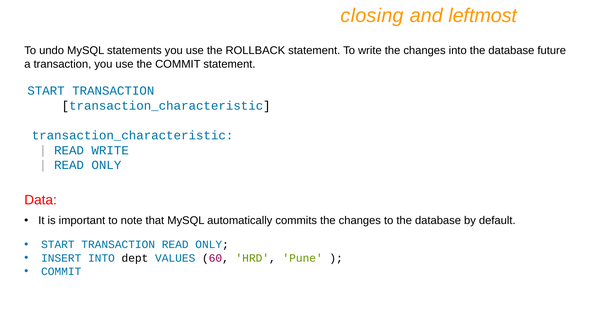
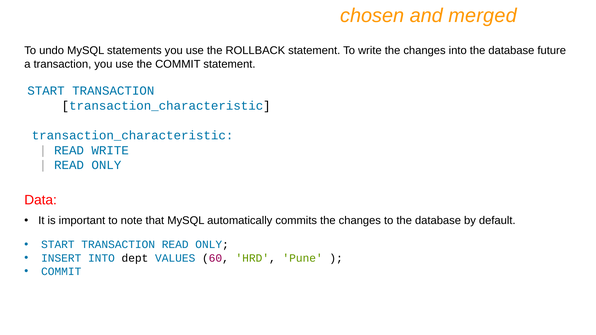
closing: closing -> chosen (372, 16)
leftmost: leftmost -> merged (483, 16)
